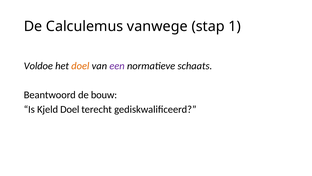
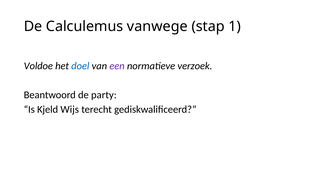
doel colour: orange -> blue (80, 66)
schaats: schaats -> verzoek (195, 66)
bouw: bouw -> party (104, 95)
Kjeld Doel: Doel -> Wijs (70, 109)
